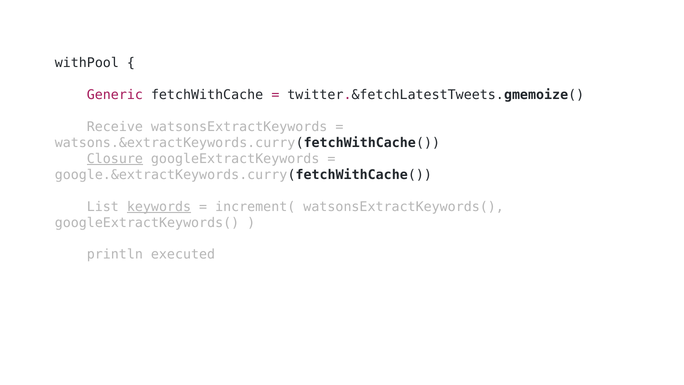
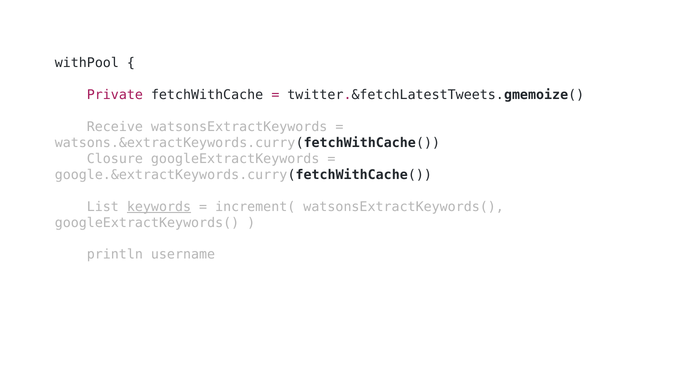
Generic: Generic -> Private (115, 95)
Closure underline: present -> none (115, 159)
executed: executed -> username (183, 254)
